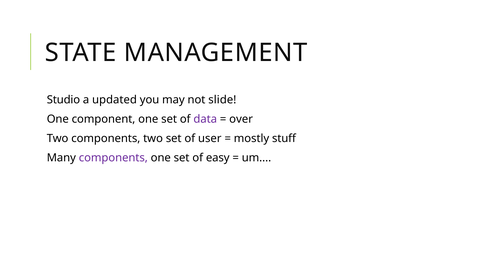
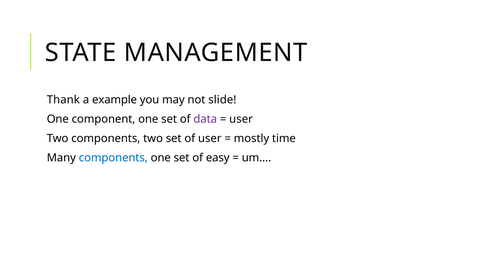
Studio: Studio -> Thank (63, 100)
updated: updated -> example (115, 100)
over: over -> user (241, 119)
stuff: stuff -> time (284, 139)
components colour: purple -> blue (113, 158)
